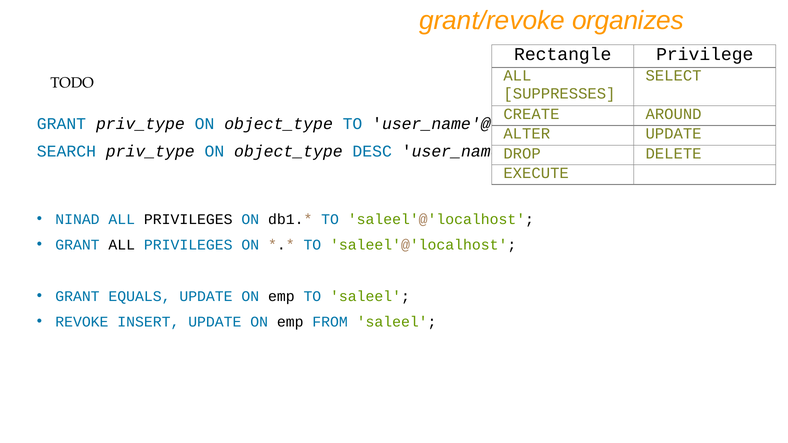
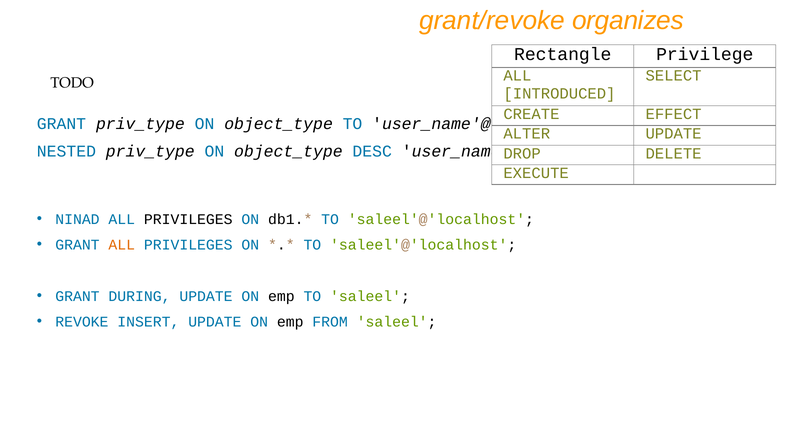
SUPPRESSES: SUPPRESSES -> INTRODUCED (559, 93)
AROUND: AROUND -> EFFECT (674, 114)
SEARCH: SEARCH -> NESTED (66, 151)
ALL colour: black -> orange (122, 245)
EQUALS: EQUALS -> DURING (140, 296)
